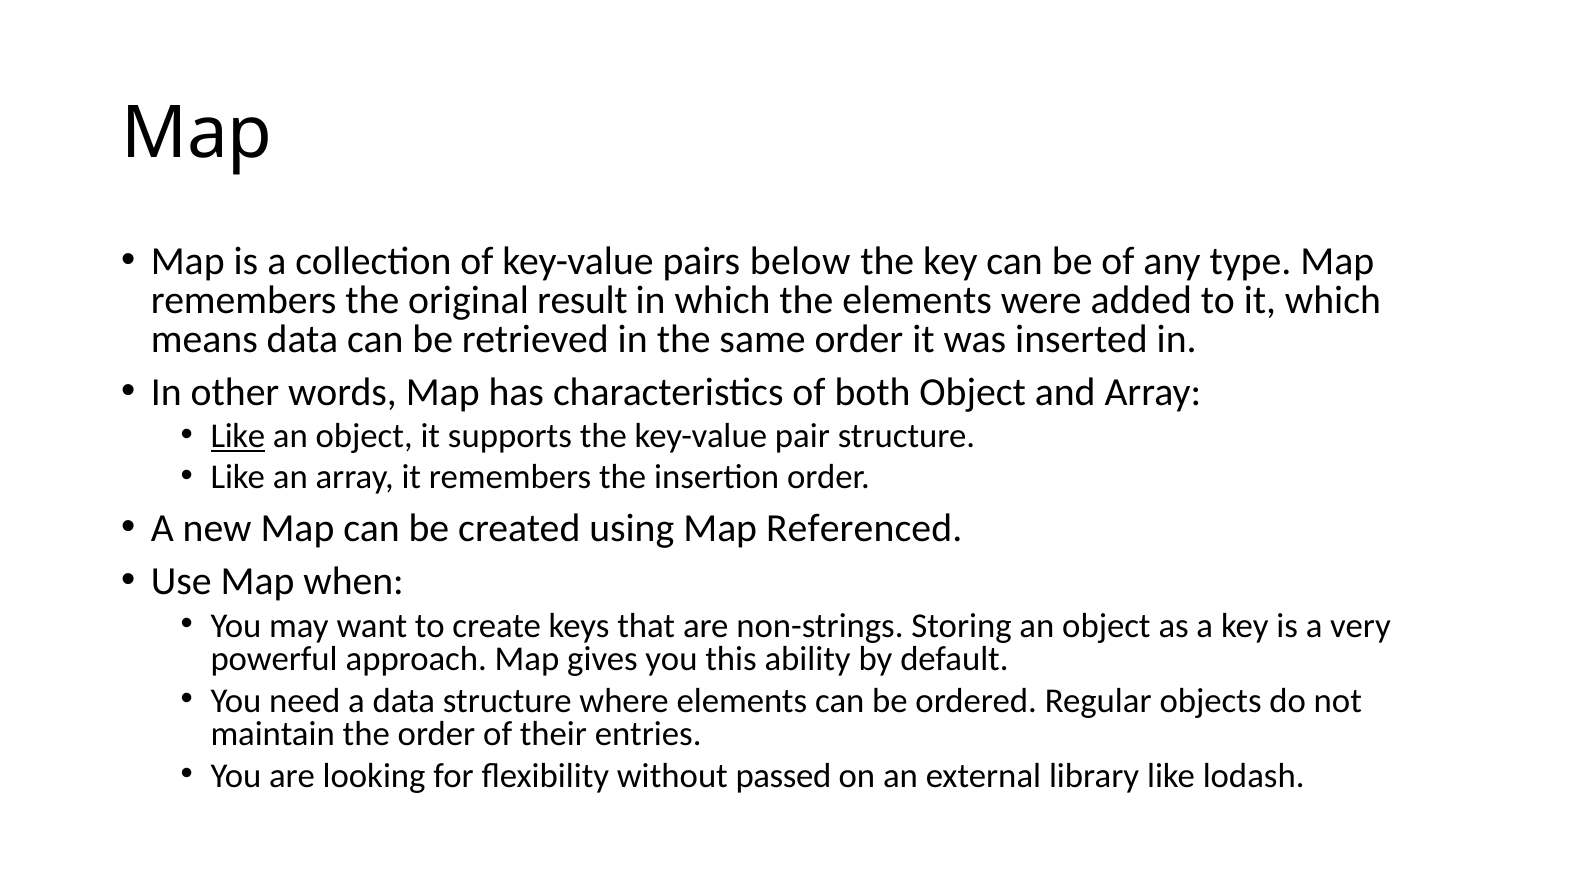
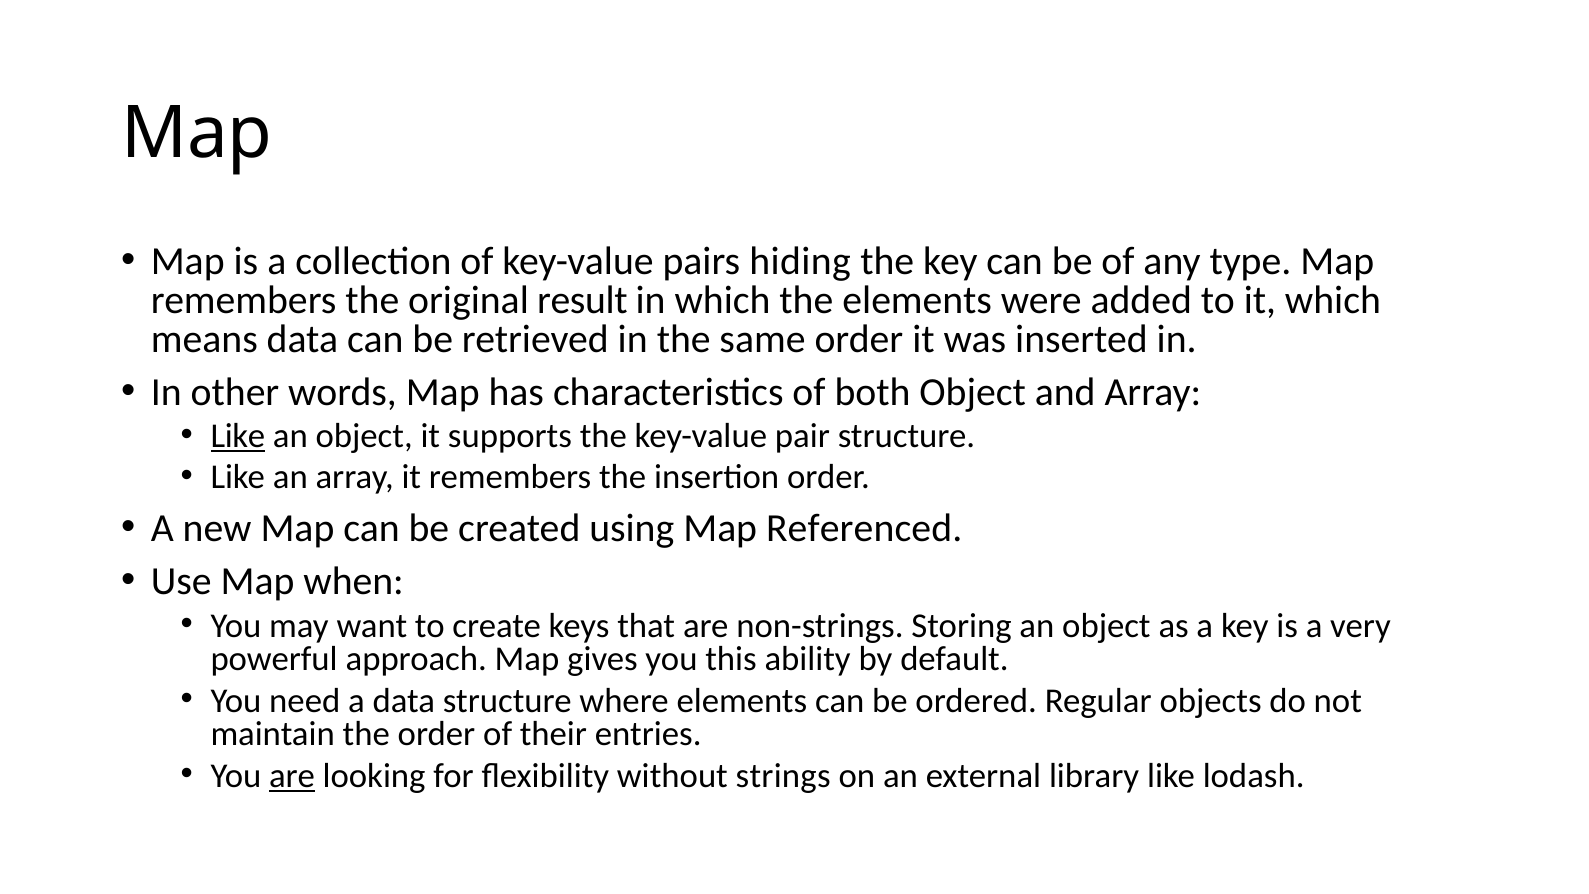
below: below -> hiding (800, 262)
are underline: none -> present (292, 775)
passed: passed -> strings (783, 775)
